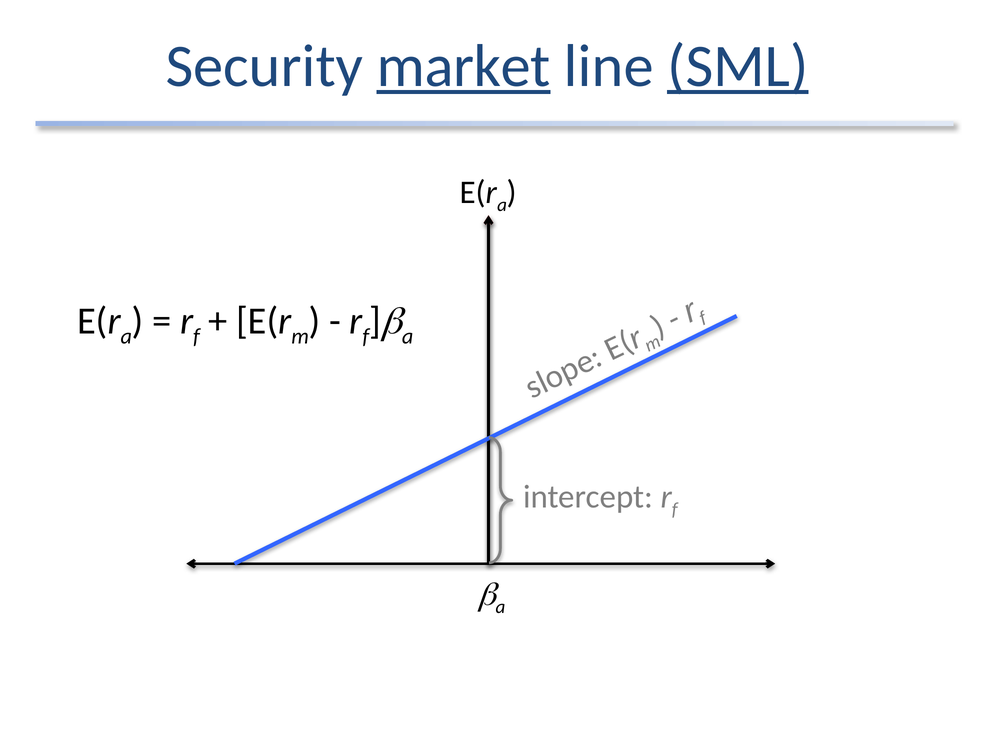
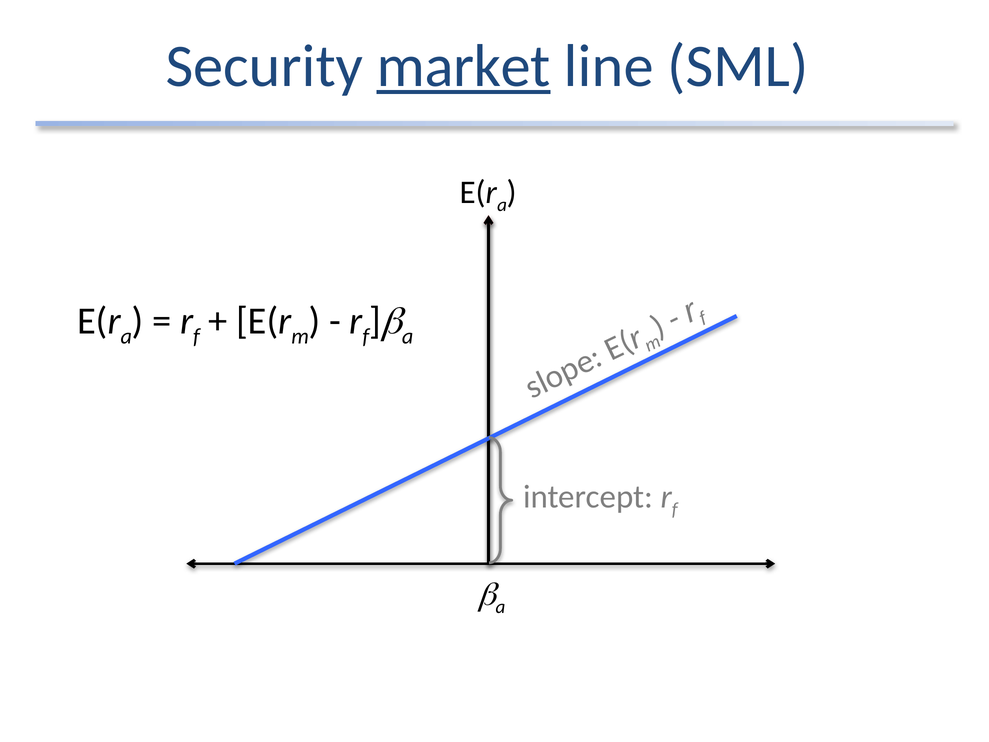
SML underline: present -> none (738, 66)
